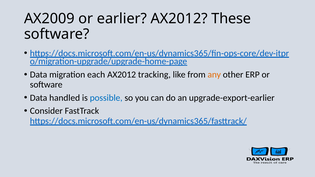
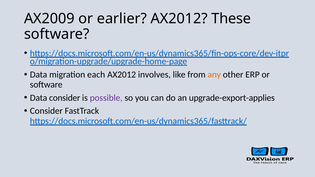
tracking: tracking -> involves (154, 75)
Data handled: handled -> consider (65, 98)
possible colour: blue -> purple (106, 98)
upgrade-export-earlier: upgrade-export-earlier -> upgrade-export-applies (232, 98)
